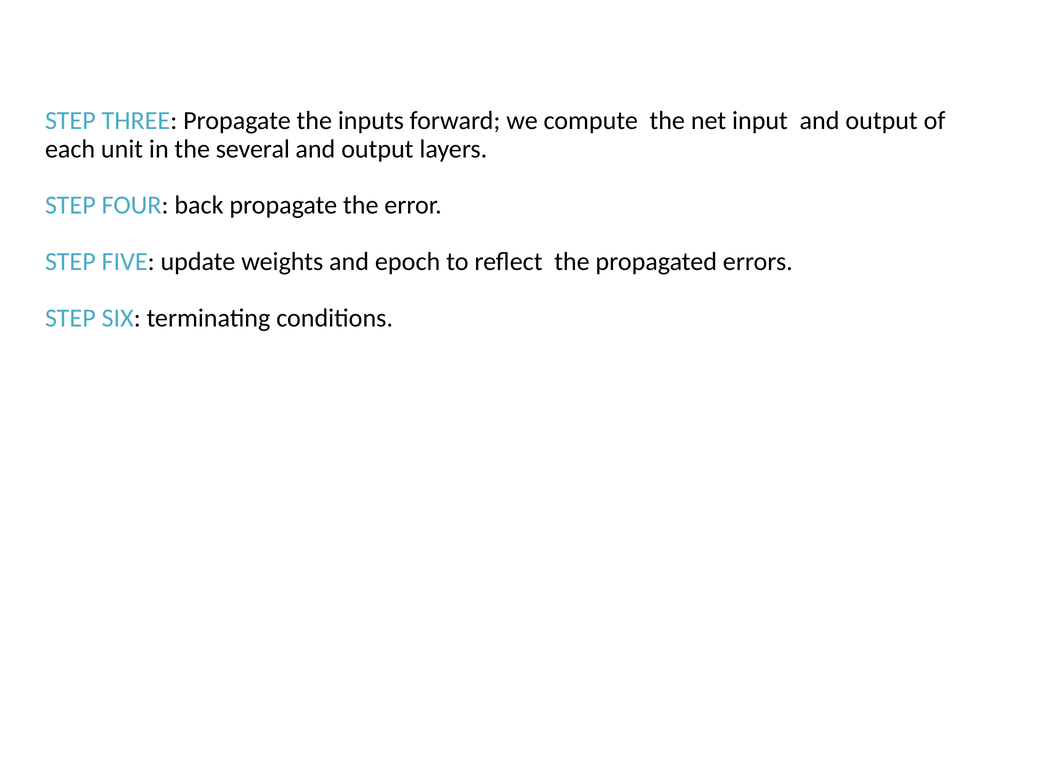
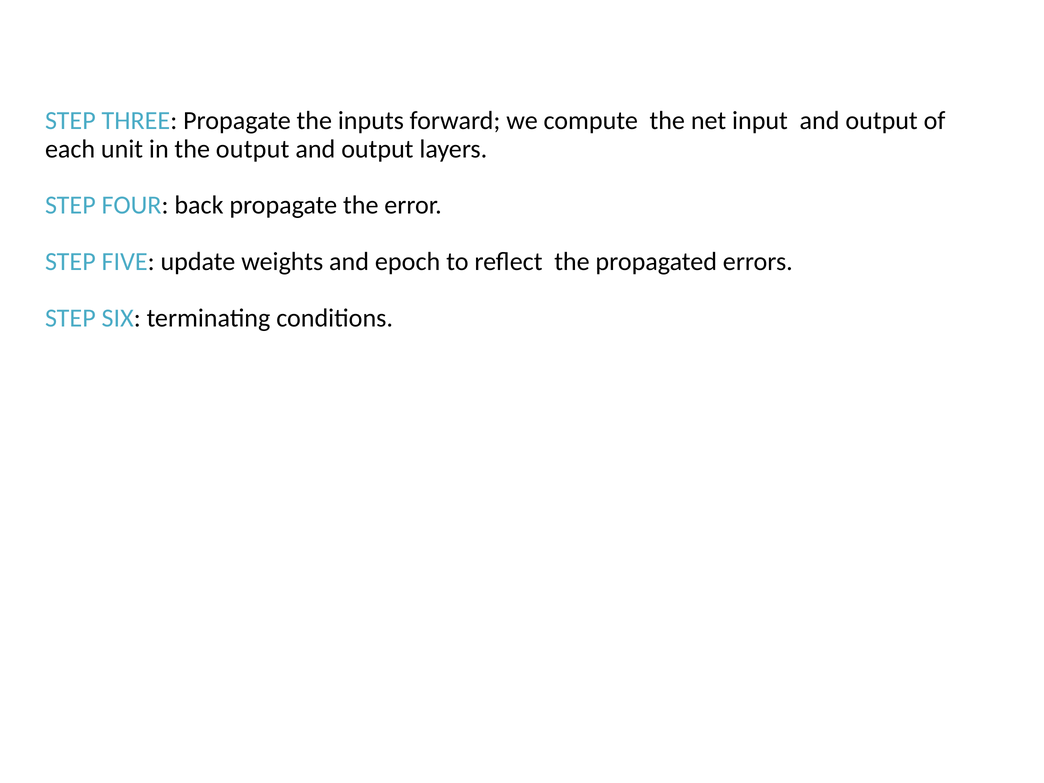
the several: several -> output (253, 149)
